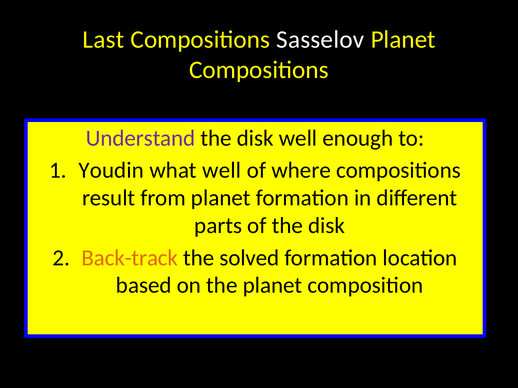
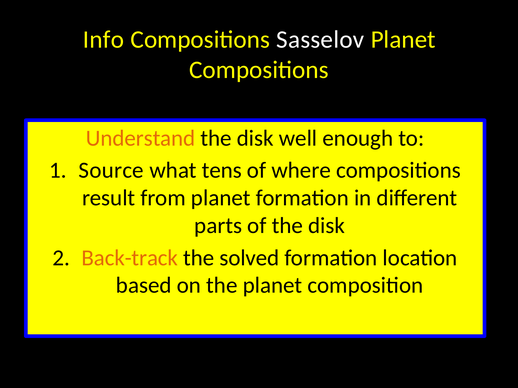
Last: Last -> Info (103, 40)
Understand colour: purple -> orange (141, 138)
Youdin: Youdin -> Source (111, 171)
what well: well -> tens (222, 171)
